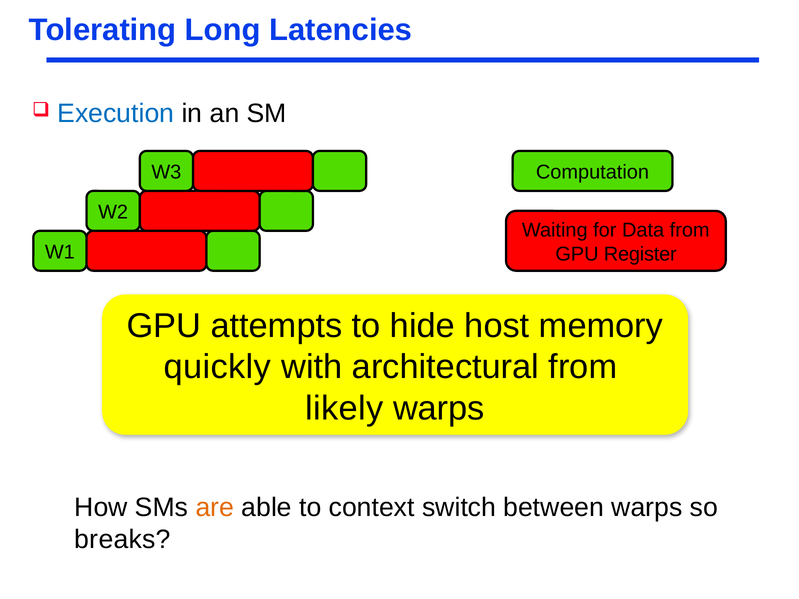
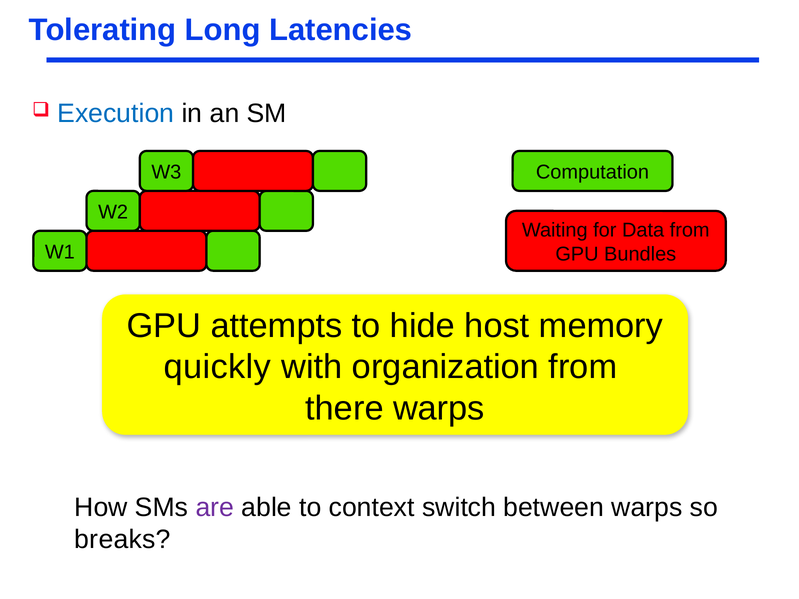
Register: Register -> Bundles (640, 254)
architectural: architectural -> organization (445, 367)
likely: likely -> there (344, 408)
are colour: orange -> purple (215, 508)
